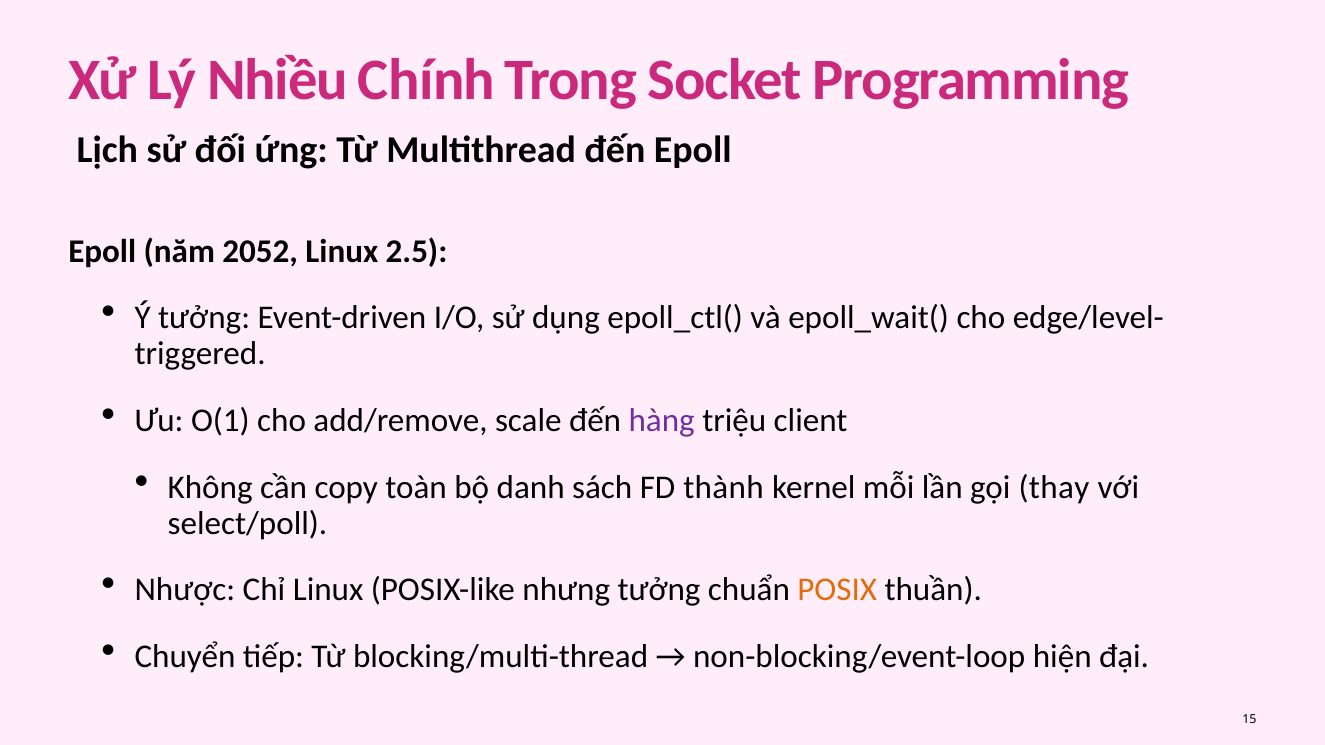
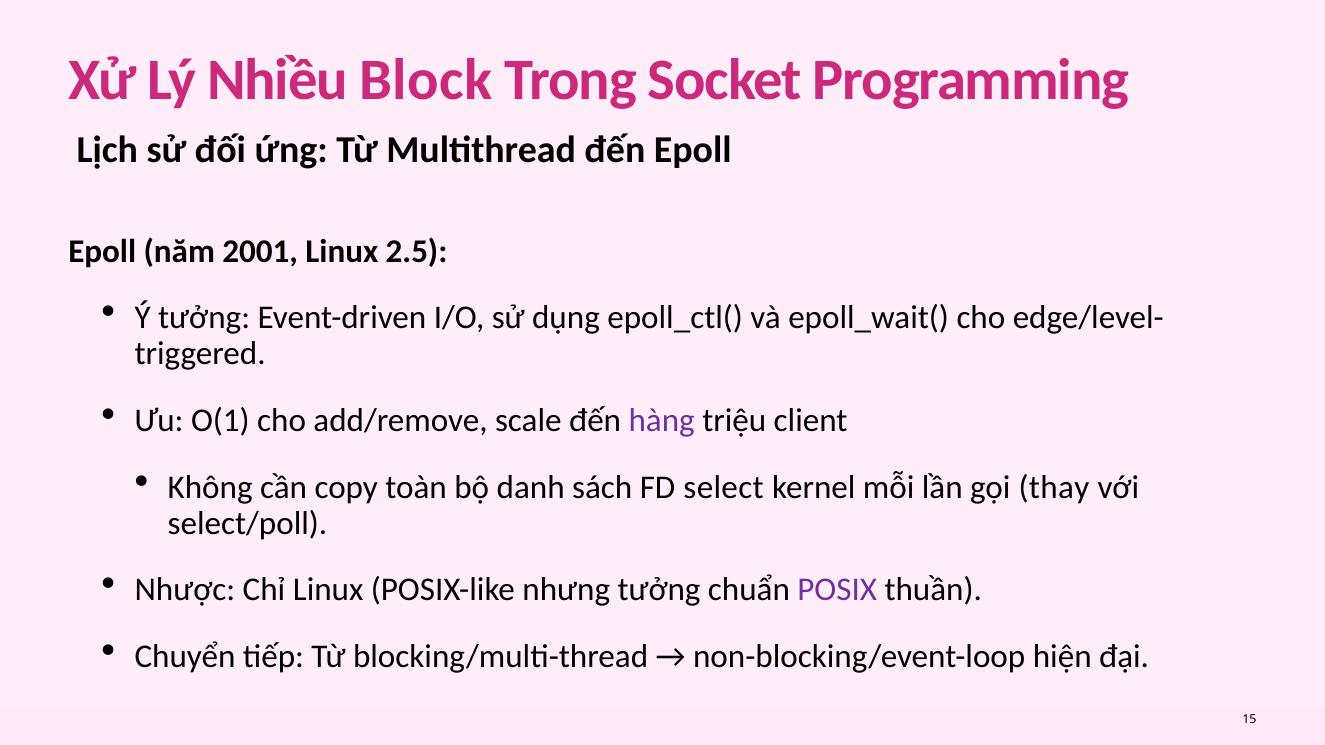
Chính: Chính -> Block (426, 80)
2052: 2052 -> 2001 (260, 251)
thành: thành -> select (724, 488)
POSIX colour: orange -> purple (837, 590)
